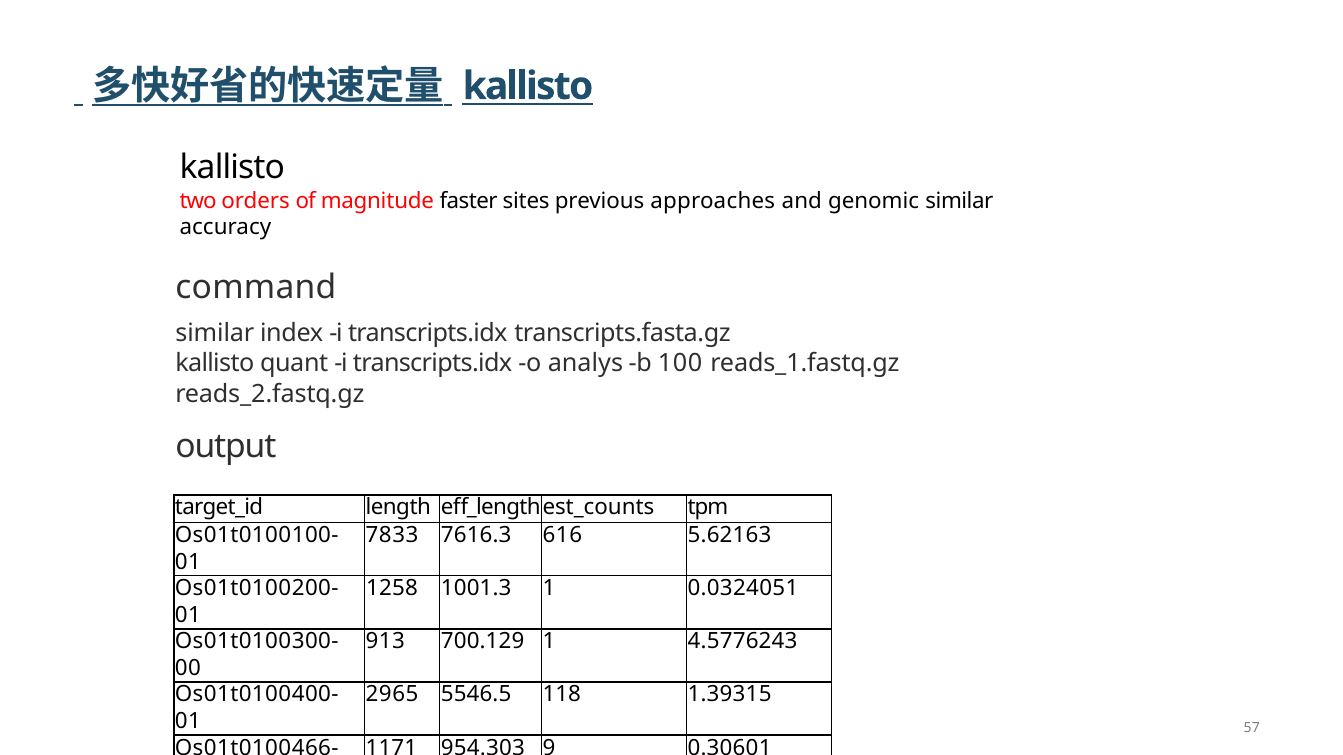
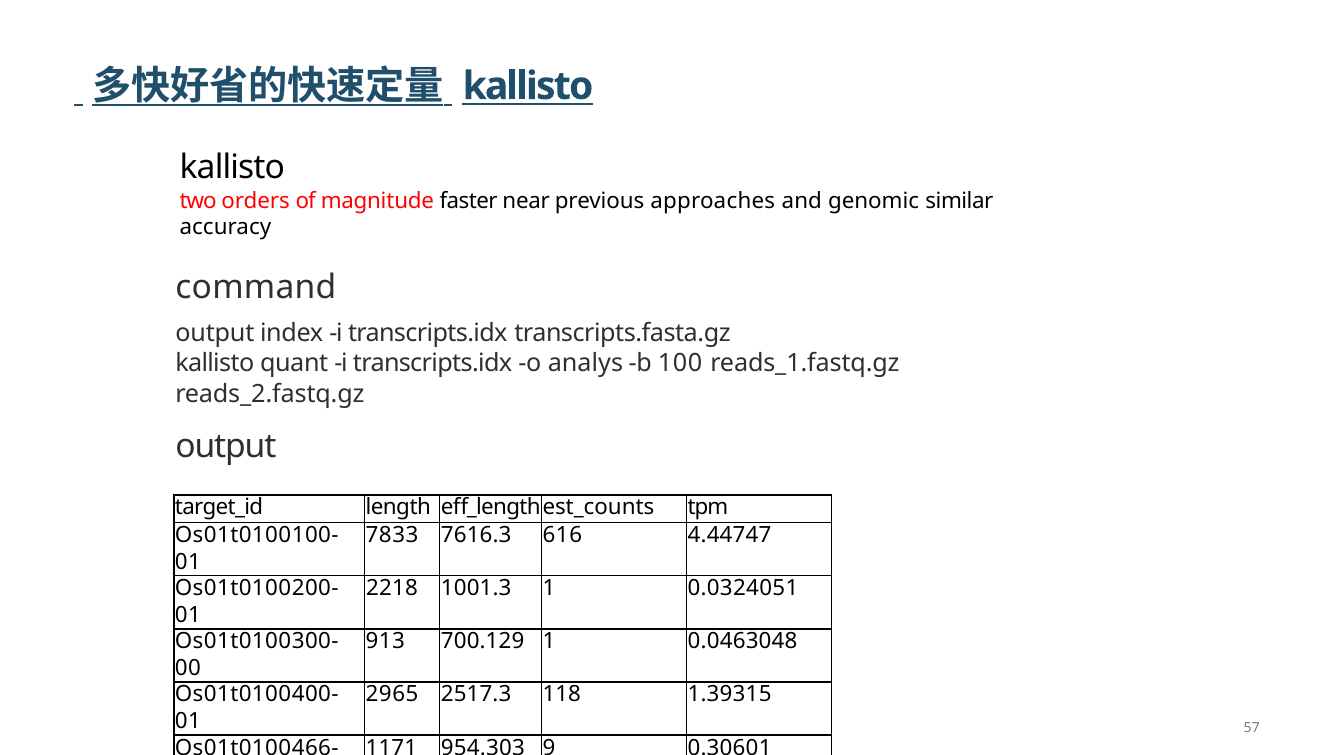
sites: sites -> near (526, 201)
similar: similar -> output (215, 333)
5.62163: 5.62163 -> 4.44747 (730, 536)
1258: 1258 -> 2218 (392, 589)
4.5776243: 4.5776243 -> 0.0463048 (743, 642)
5546.5: 5546.5 -> 2517.3 (476, 695)
